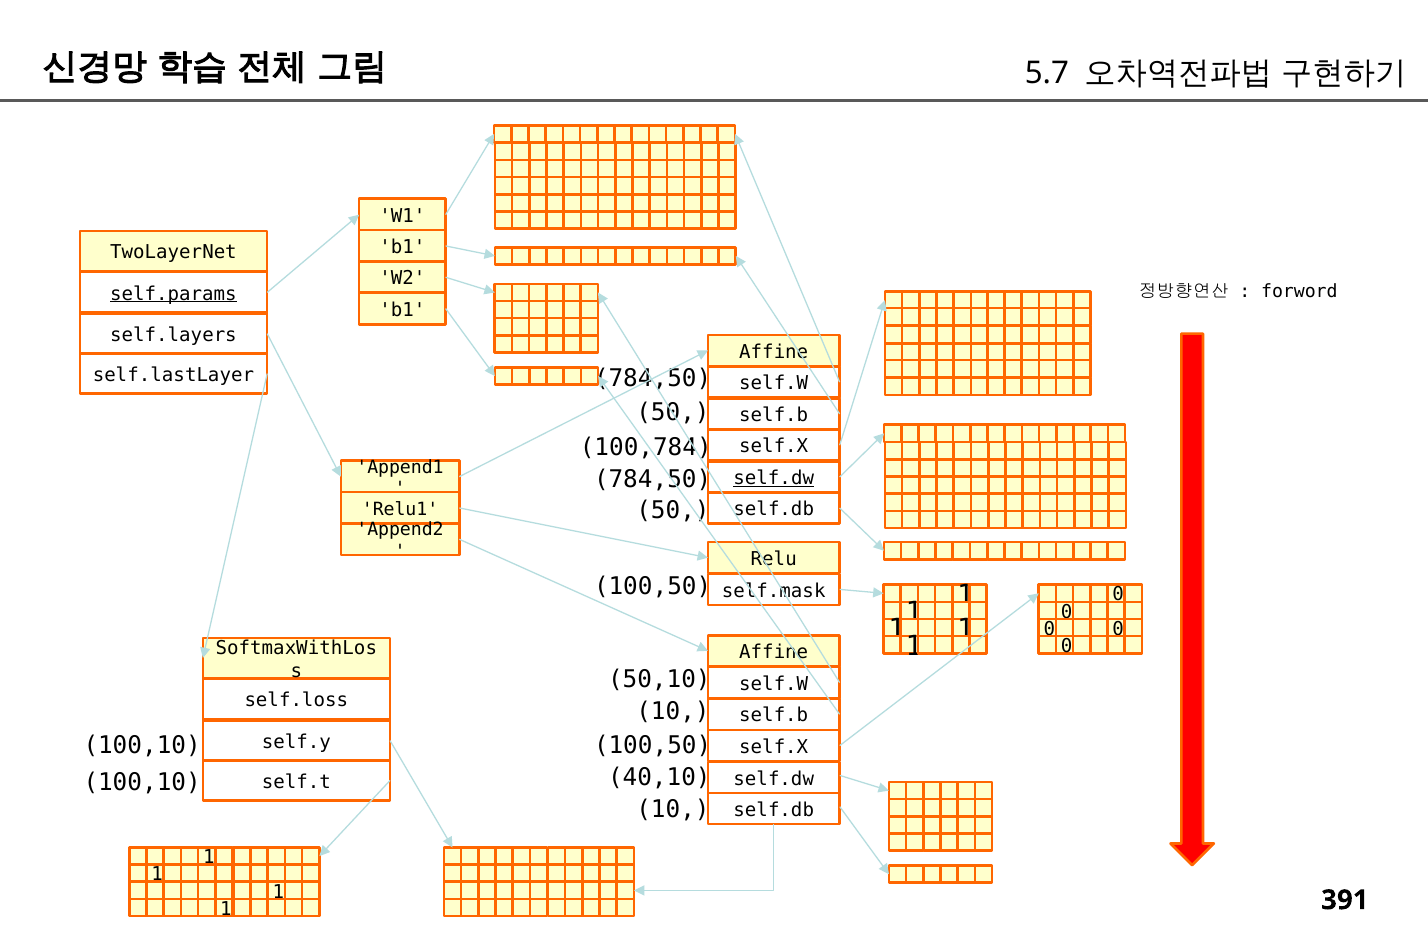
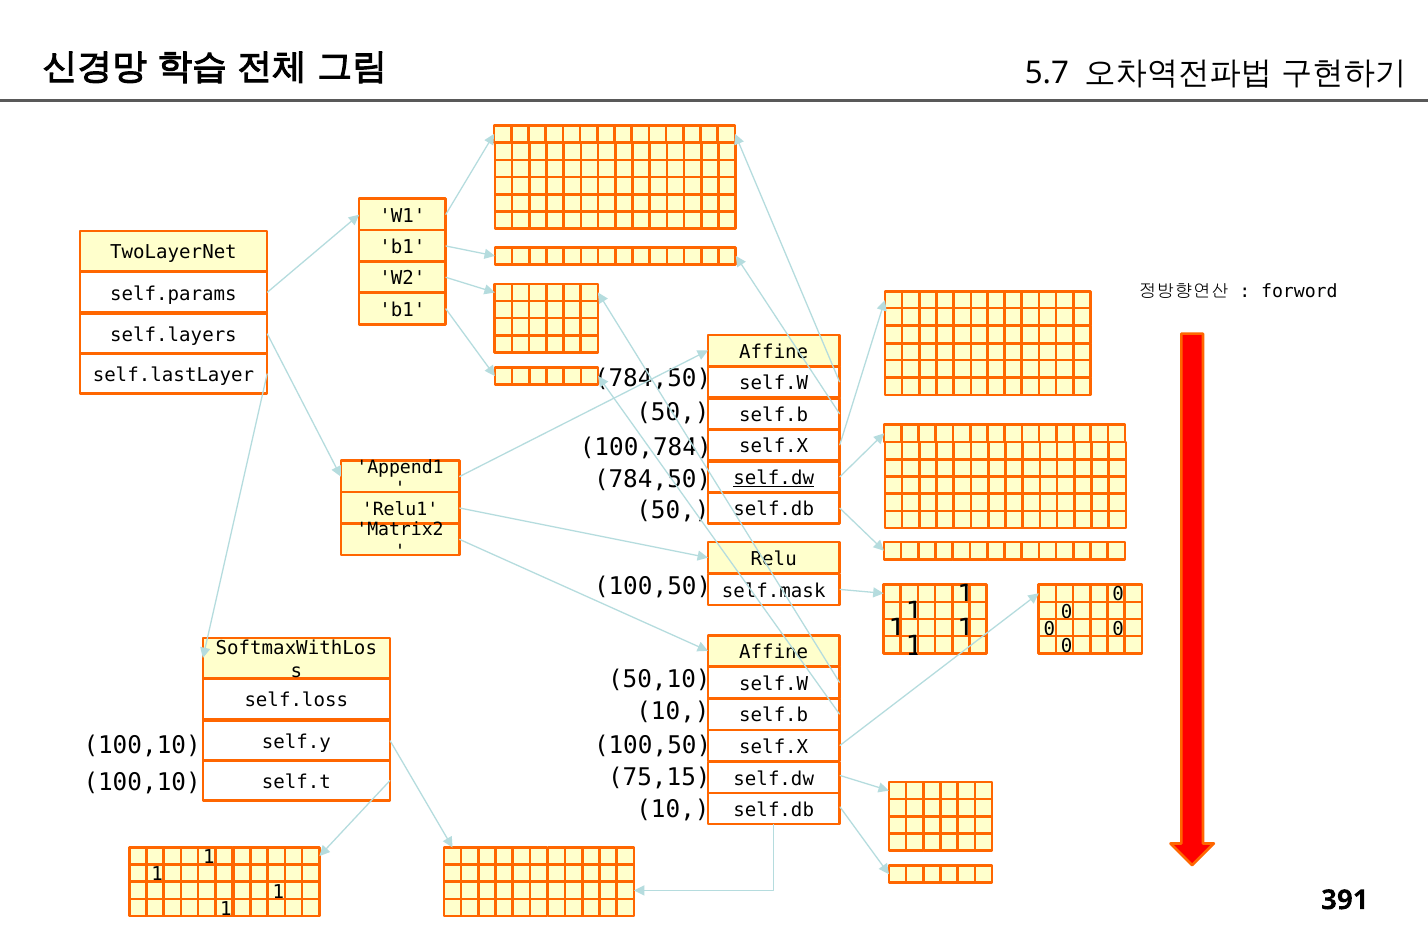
self.params underline: present -> none (173, 294)
Append2: Append2 -> Matrix2 (400, 530)
40,10: 40,10 -> 75,15 (659, 777)
